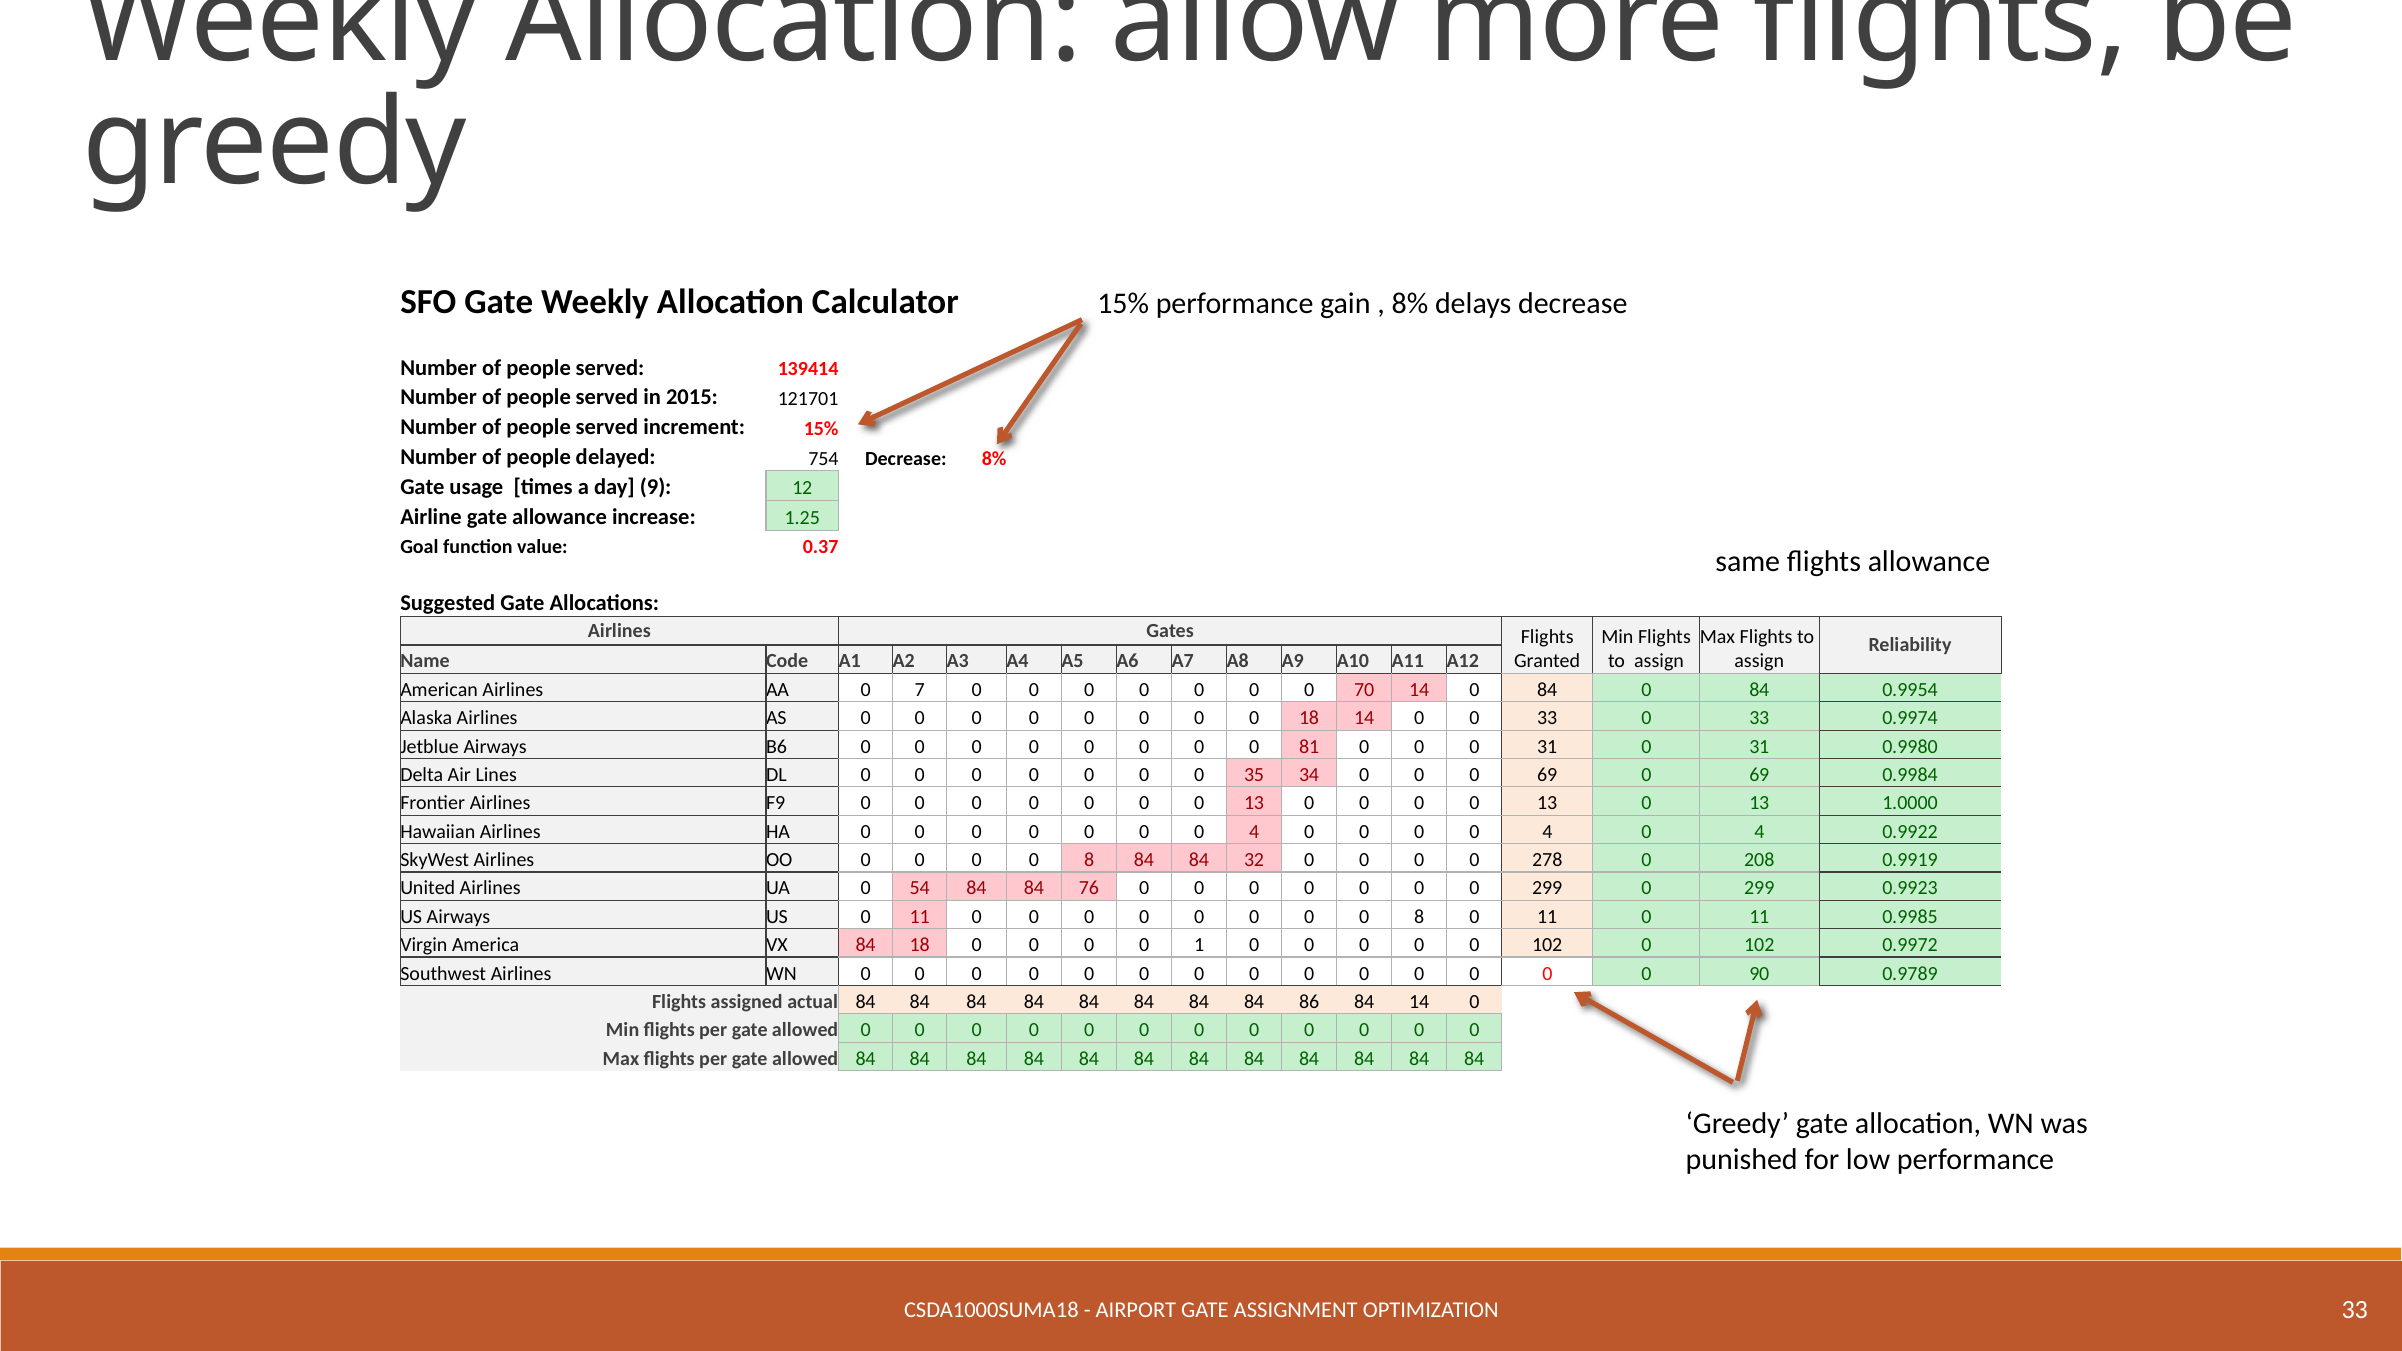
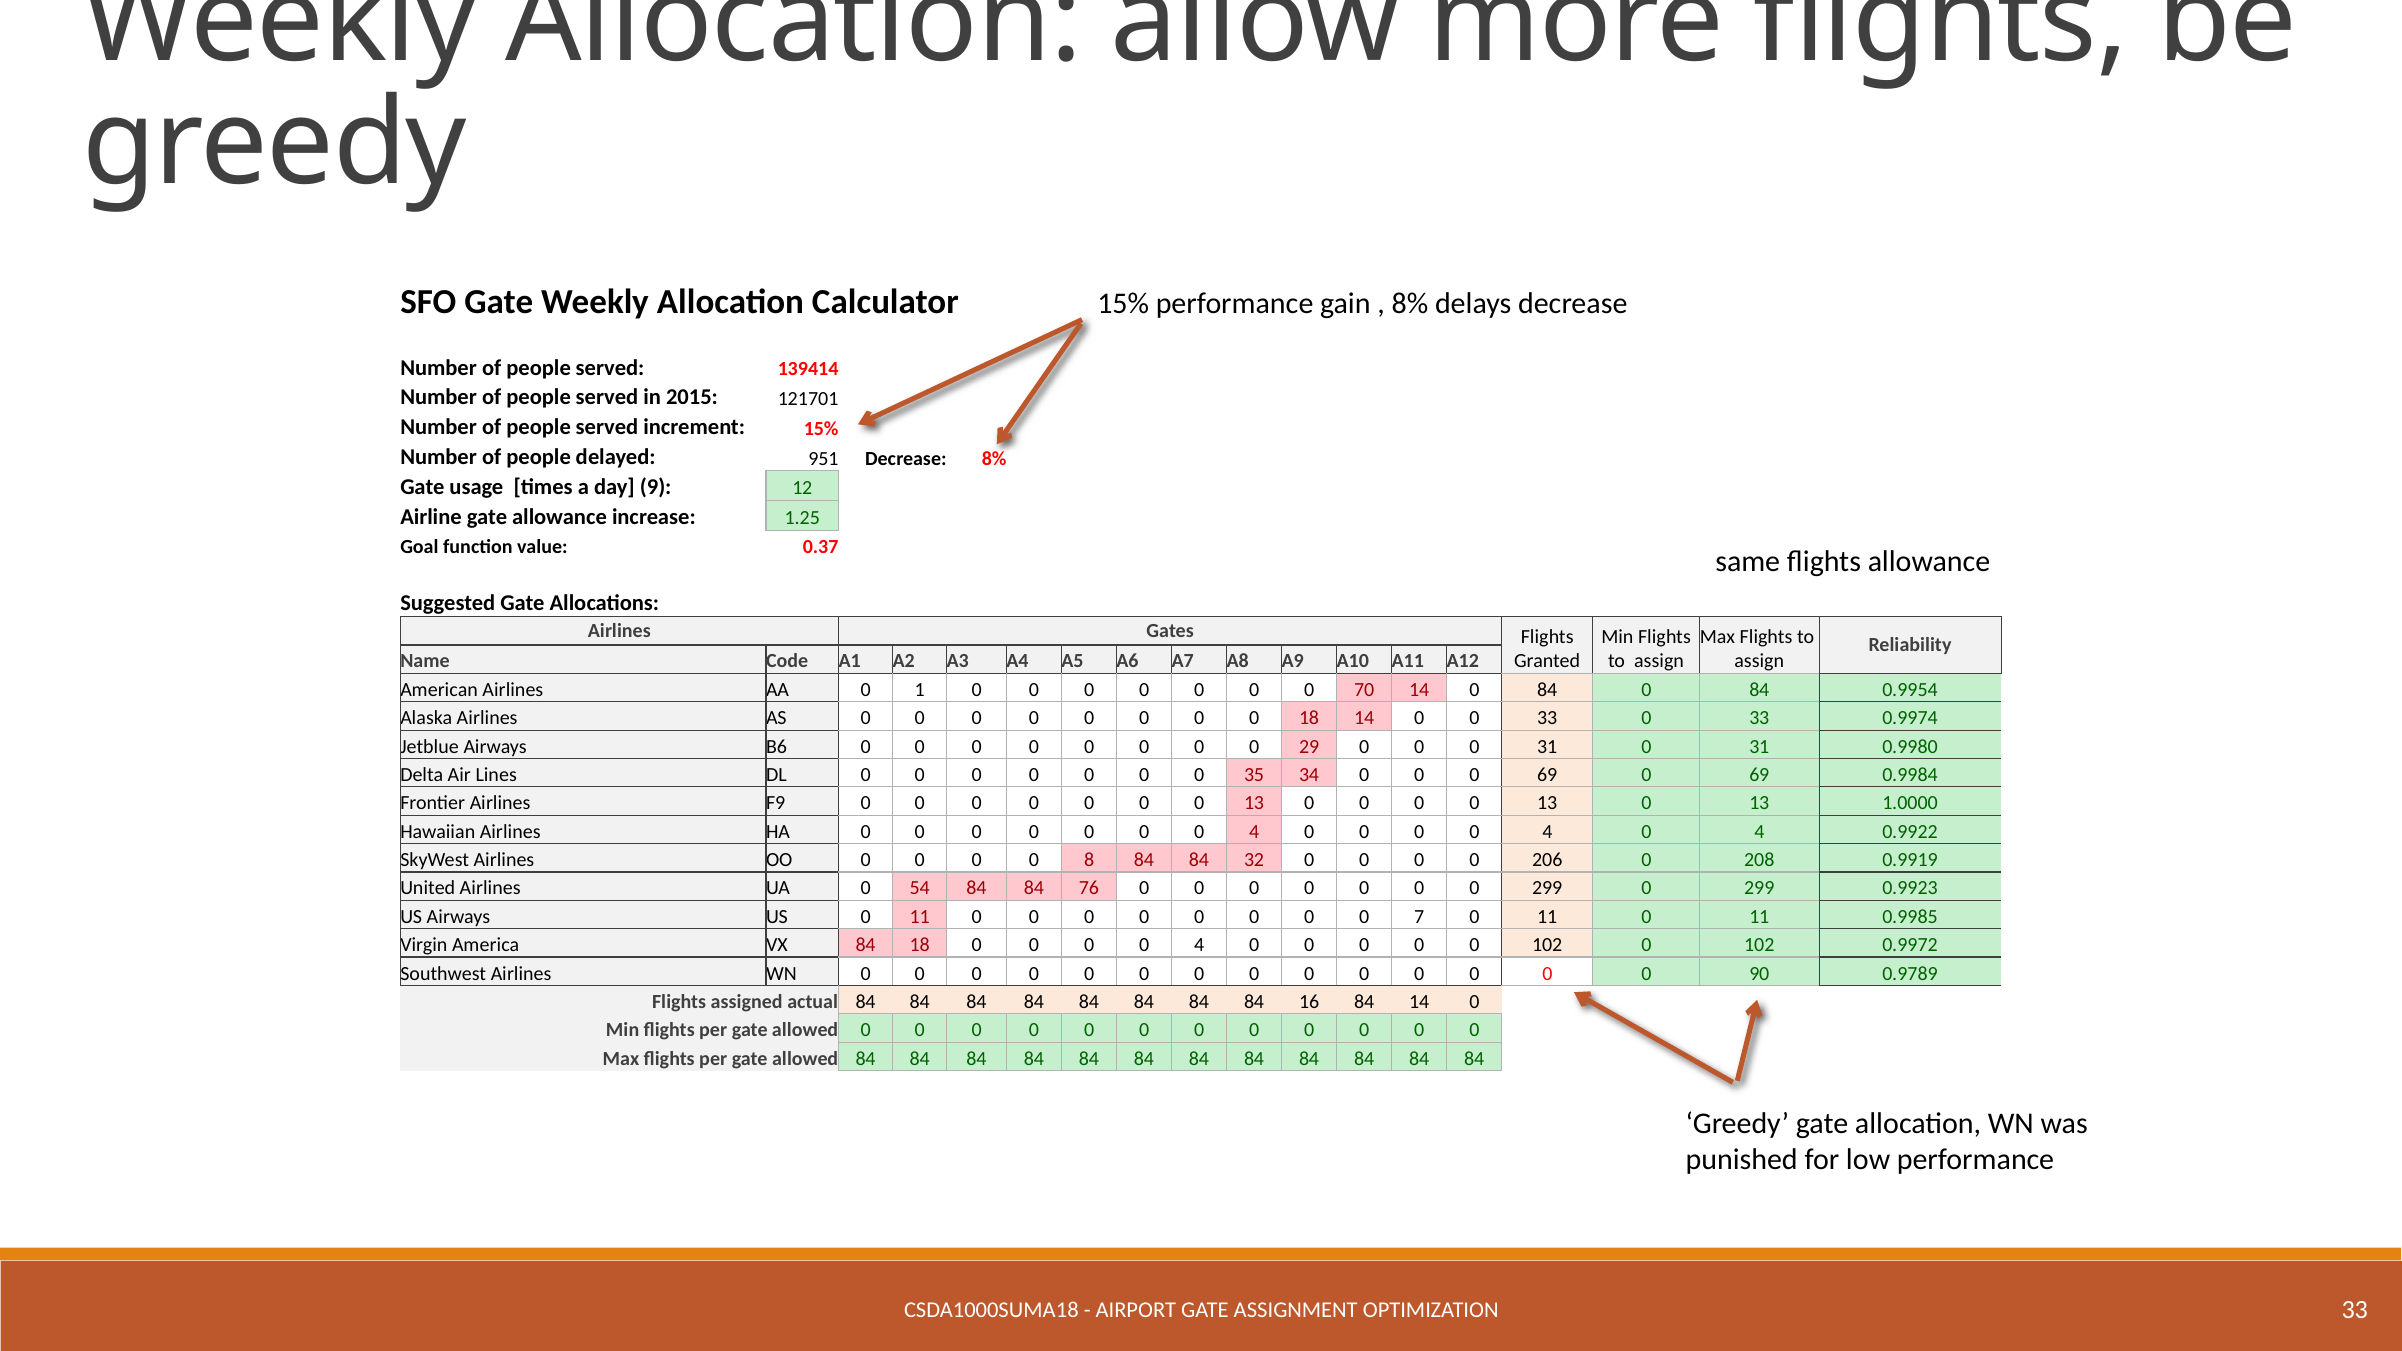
754: 754 -> 951 (823, 459)
7: 7 -> 1 (920, 690)
81: 81 -> 29 (1309, 747)
278: 278 -> 206 (1547, 860)
8: 8 -> 7 (1419, 917)
1: 1 -> 4 (1199, 945)
86: 86 -> 16 (1309, 1002)
